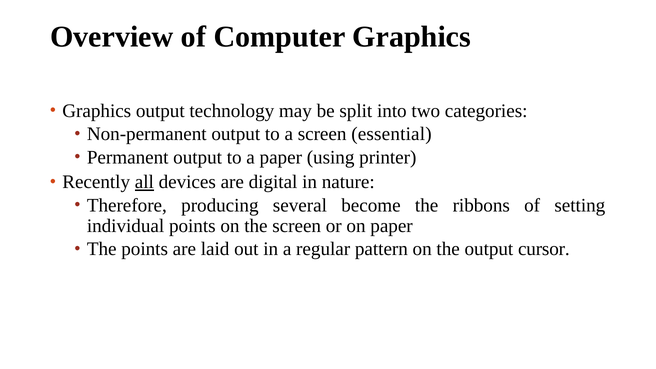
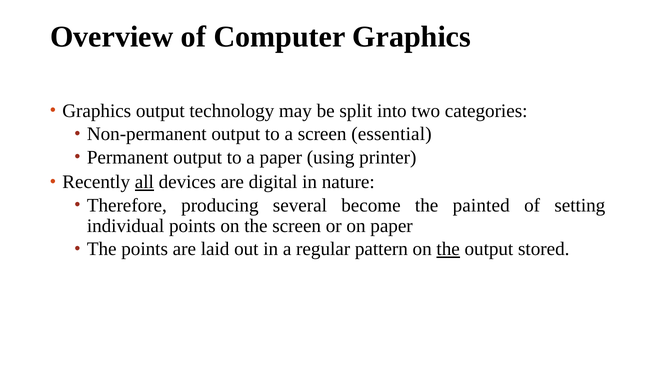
ribbons: ribbons -> painted (481, 205)
the underline: none -> present (448, 249)
cursor: cursor -> stored (544, 249)
